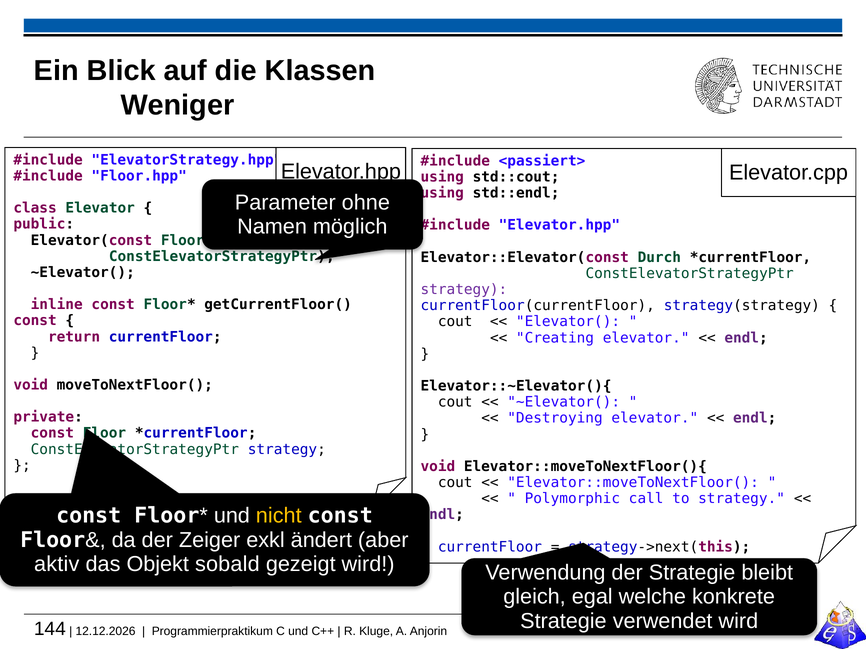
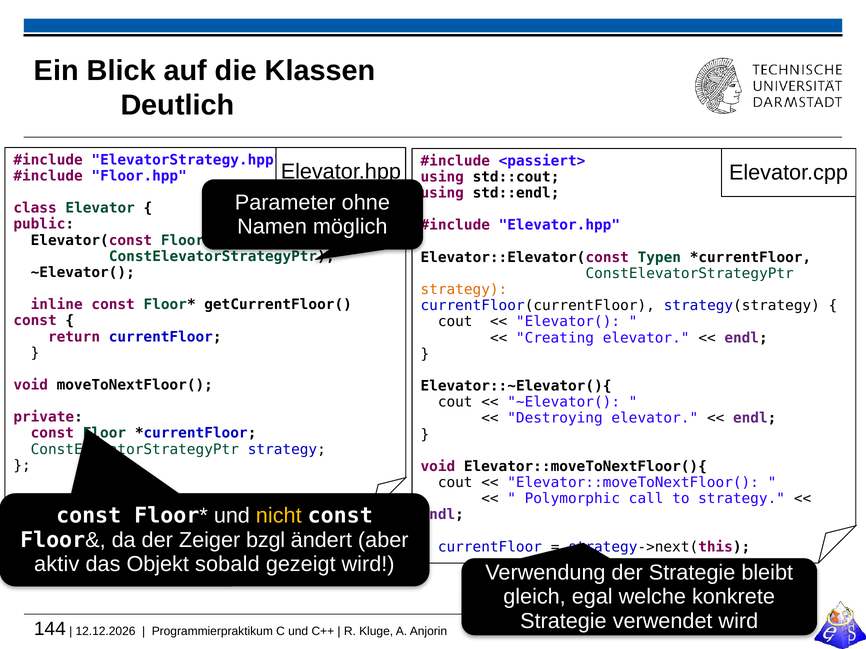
Weniger: Weniger -> Deutlich (177, 105)
Durch: Durch -> Typen (659, 258)
strategy colour: purple -> orange (464, 290)
exkl: exkl -> bzgl (266, 540)
